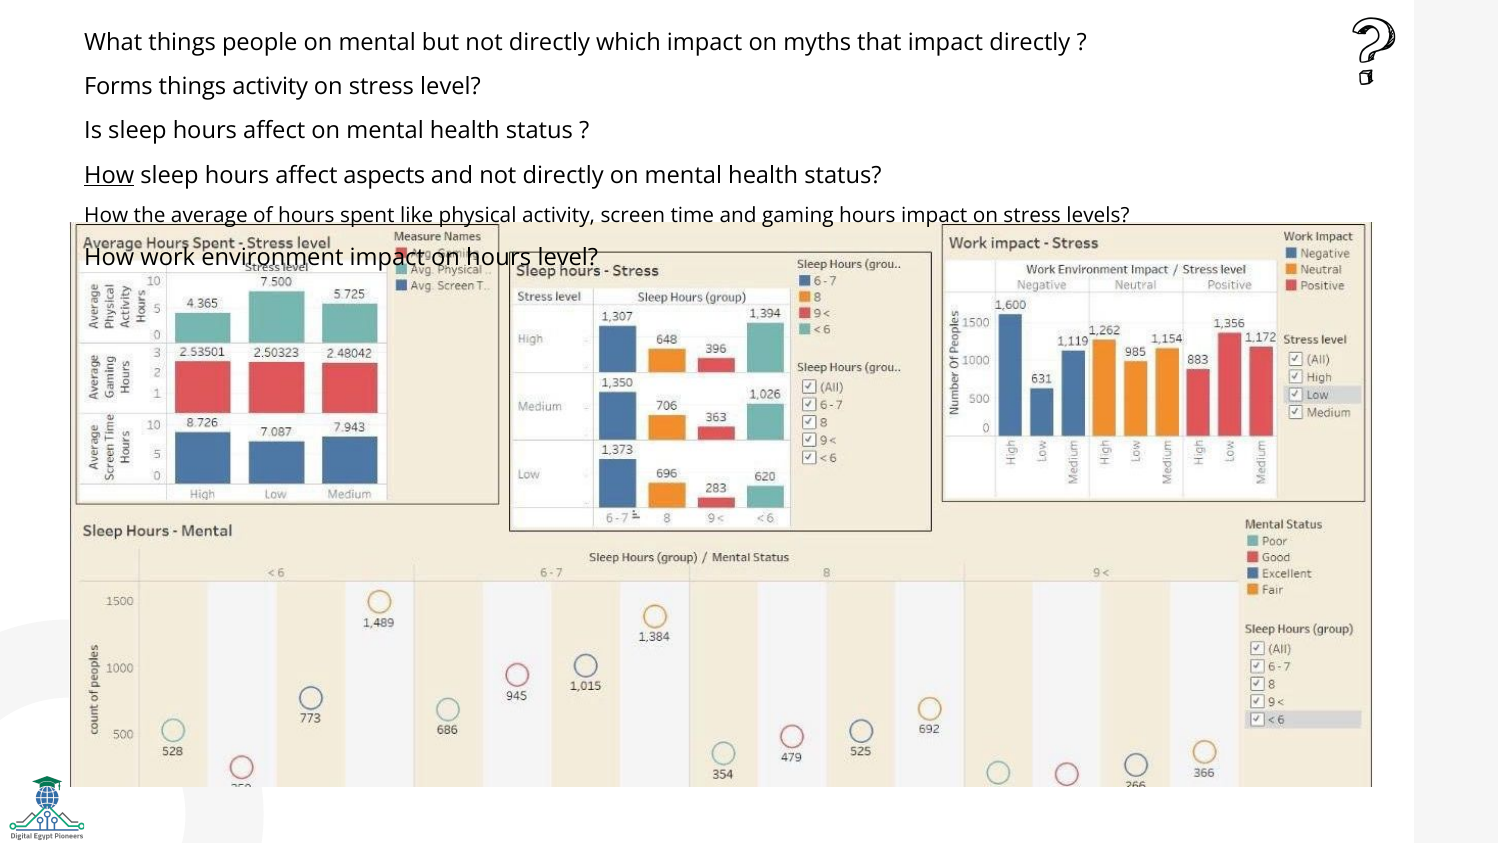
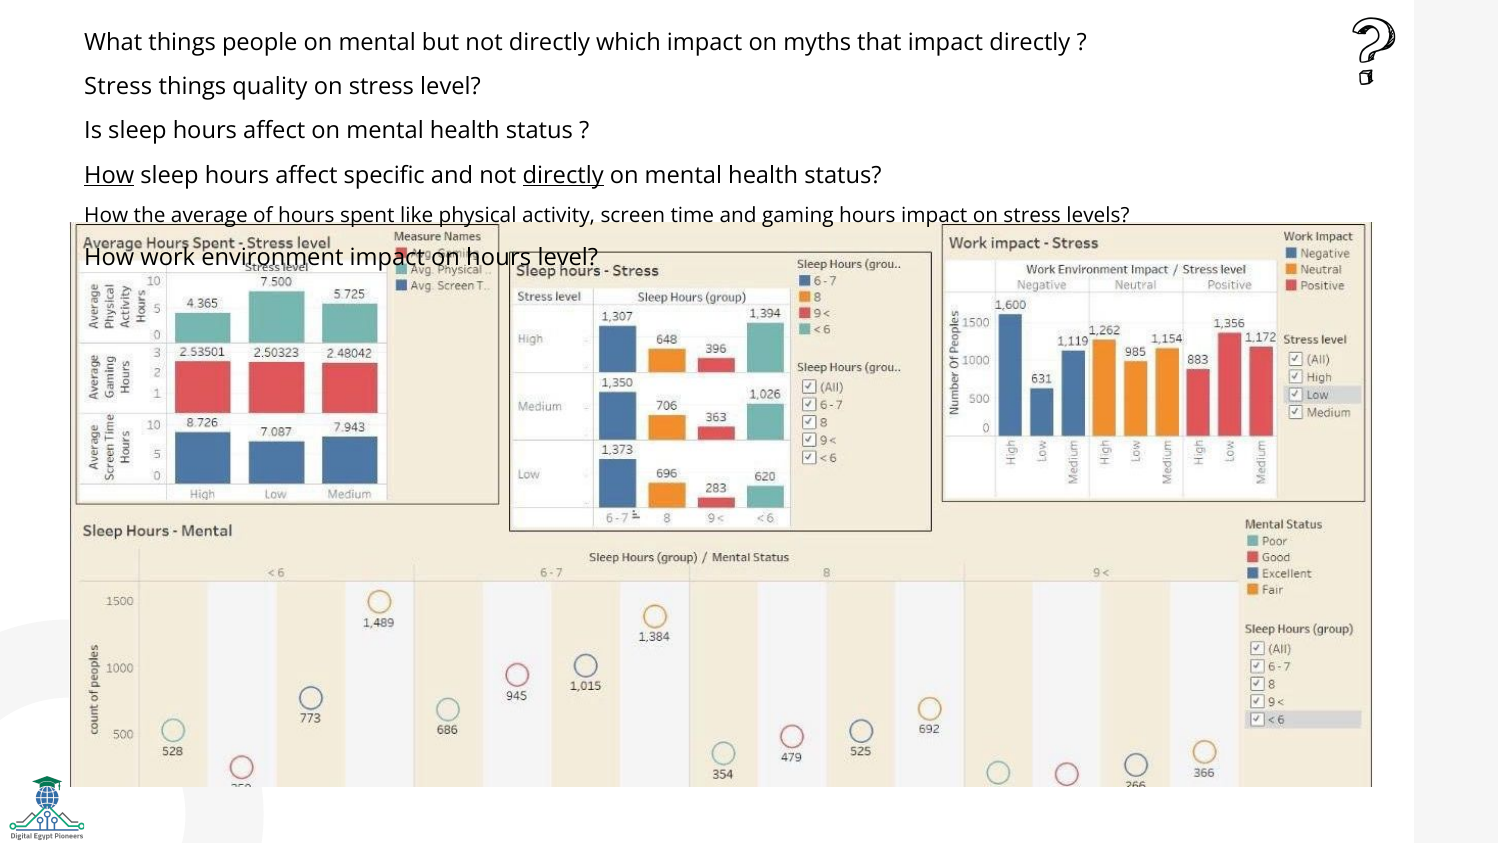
Forms: Forms -> Stress (118, 87)
things activity: activity -> quality (270, 87)
aspects: aspects -> specific (384, 175)
directly underline: none -> present (563, 175)
